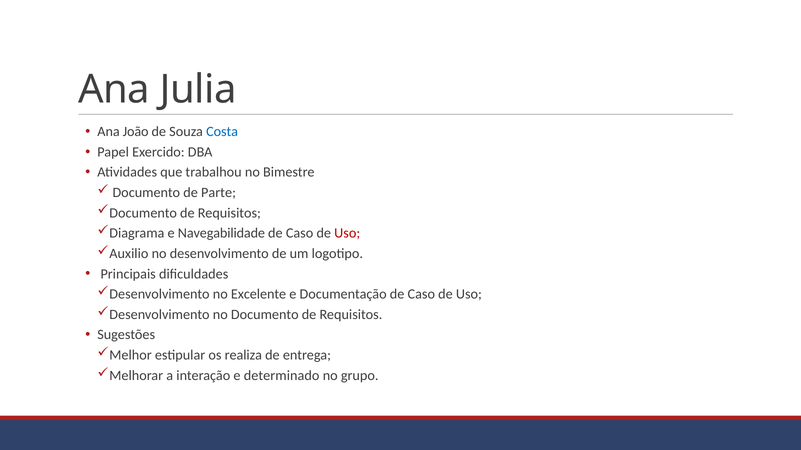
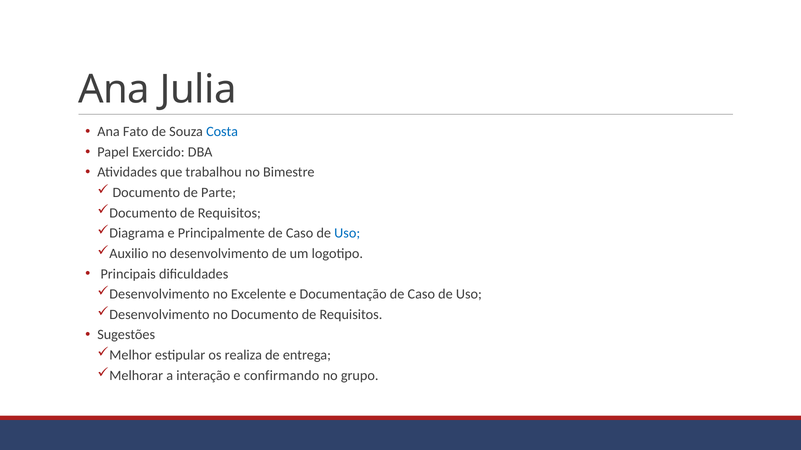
João: João -> Fato (136, 132)
Navegabilidade: Navegabilidade -> Principalmente (221, 234)
Uso colour: red -> blue (347, 234)
determinado: determinado -> confirmando (282, 376)
